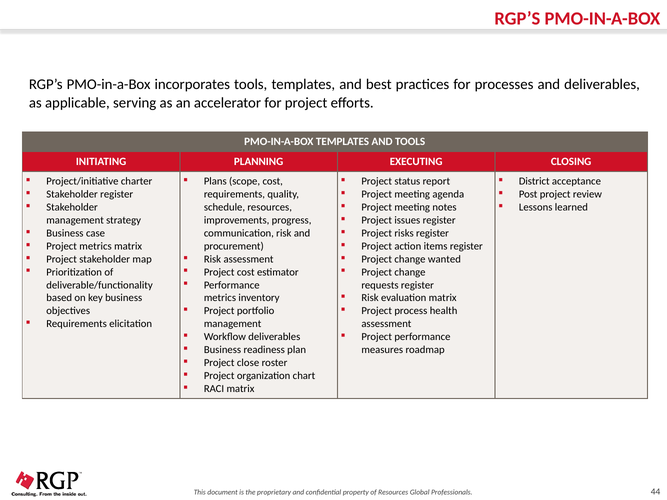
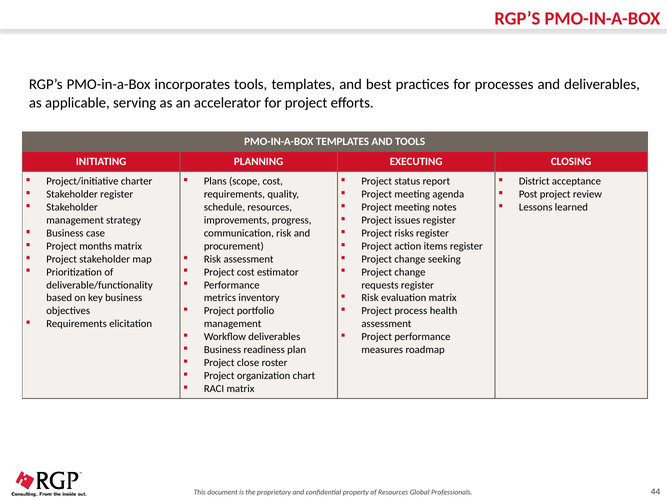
Project metrics: metrics -> months (96, 246)
wanted: wanted -> seeking (444, 259)
